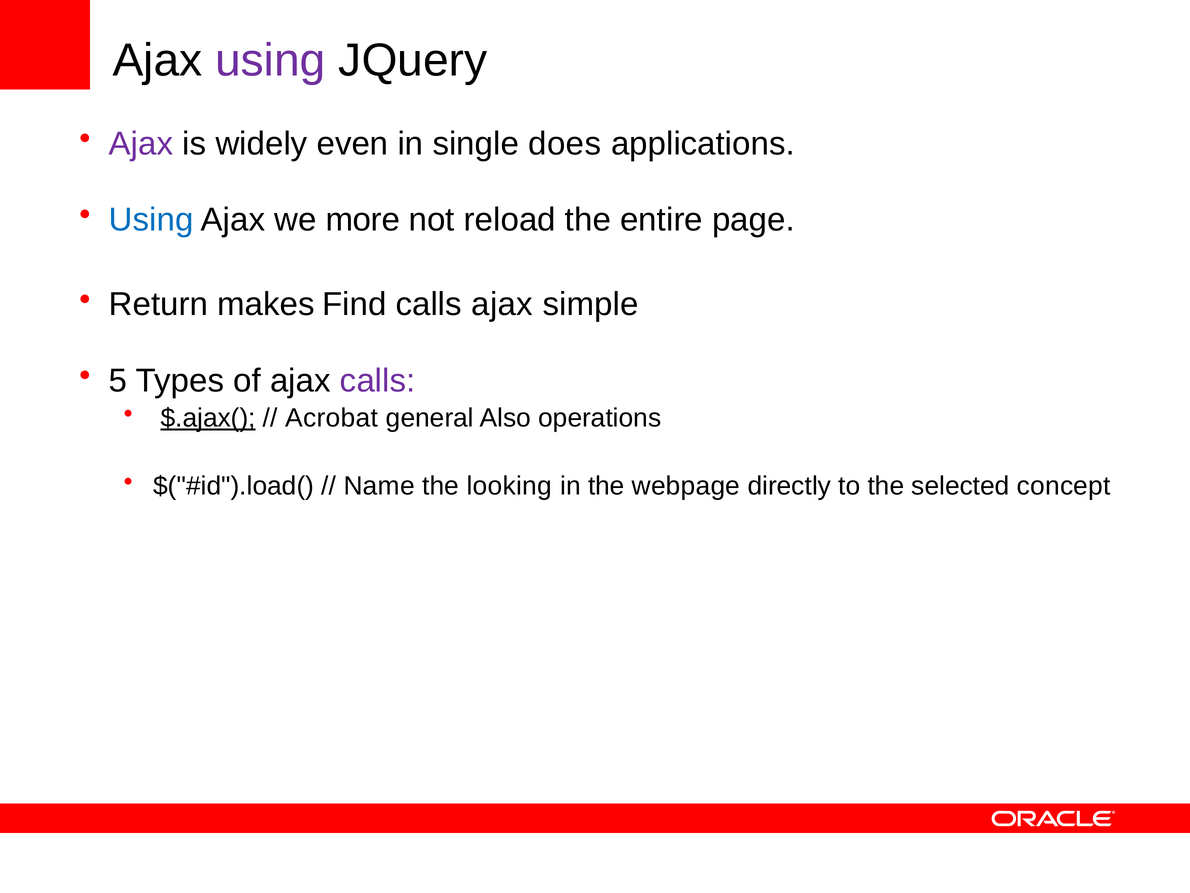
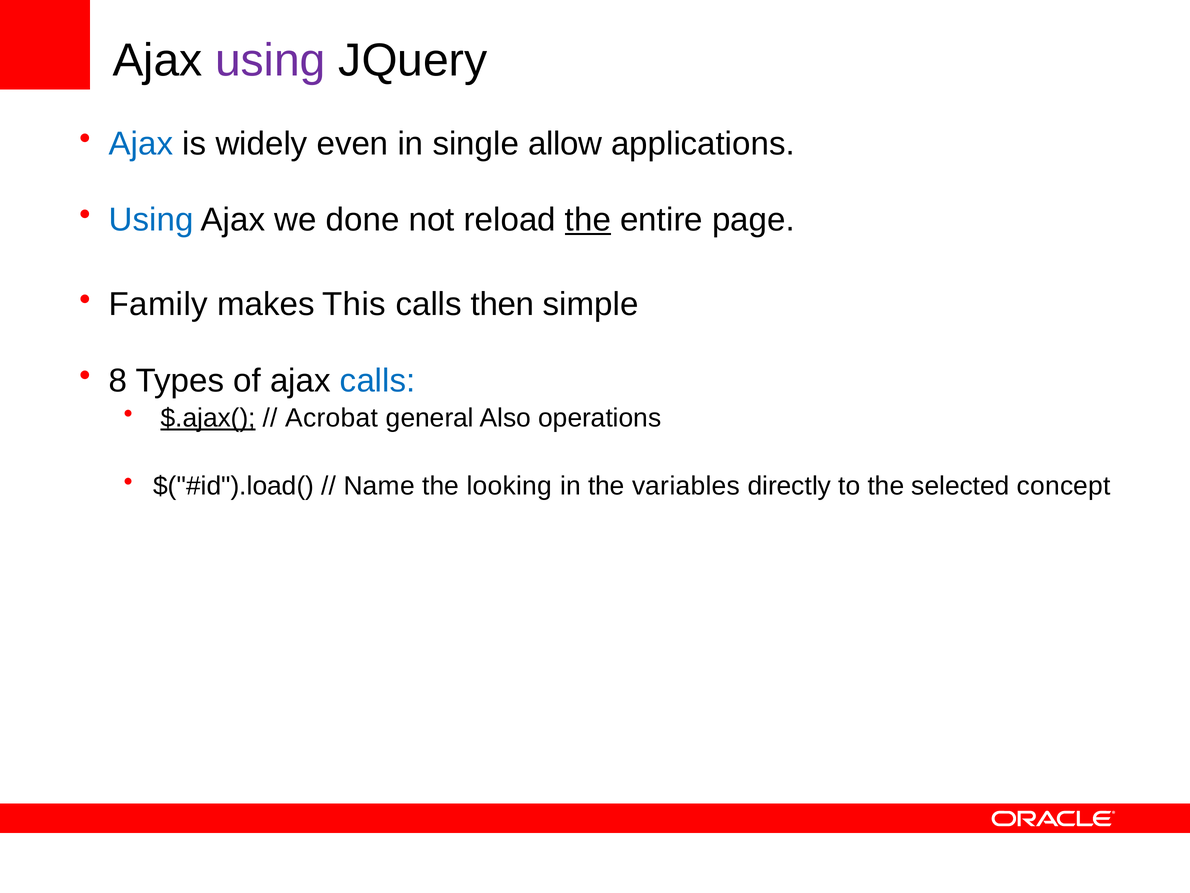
Ajax colour: purple -> blue (141, 144)
does: does -> allow (565, 144)
more: more -> done (363, 220)
the underline: none -> present (588, 220)
Return: Return -> Family (158, 304)
Find: Find -> This (354, 304)
calls ajax: ajax -> then (503, 304)
5: 5 -> 8 (118, 380)
calls colour: purple -> blue (378, 380)
webpage: webpage -> variables (686, 486)
